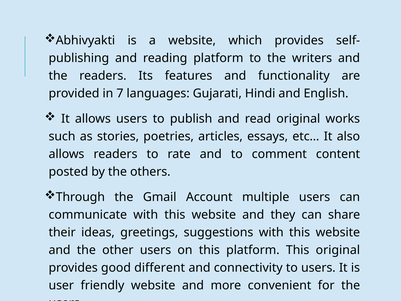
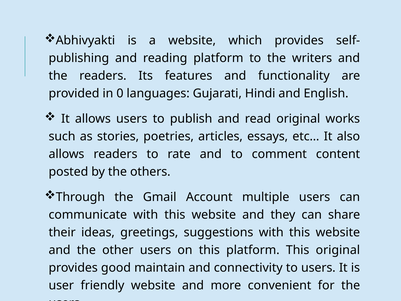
7: 7 -> 0 (120, 93)
different: different -> maintain (160, 268)
